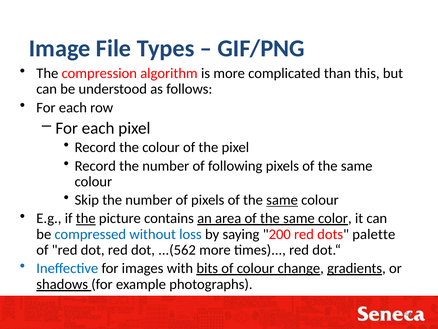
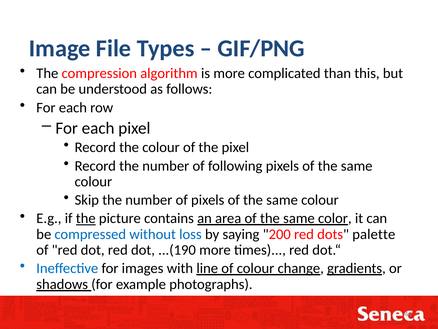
same underline: present -> none (282, 200)
...(562: ...(562 -> ...(190 (177, 250)
bits: bits -> line (207, 268)
